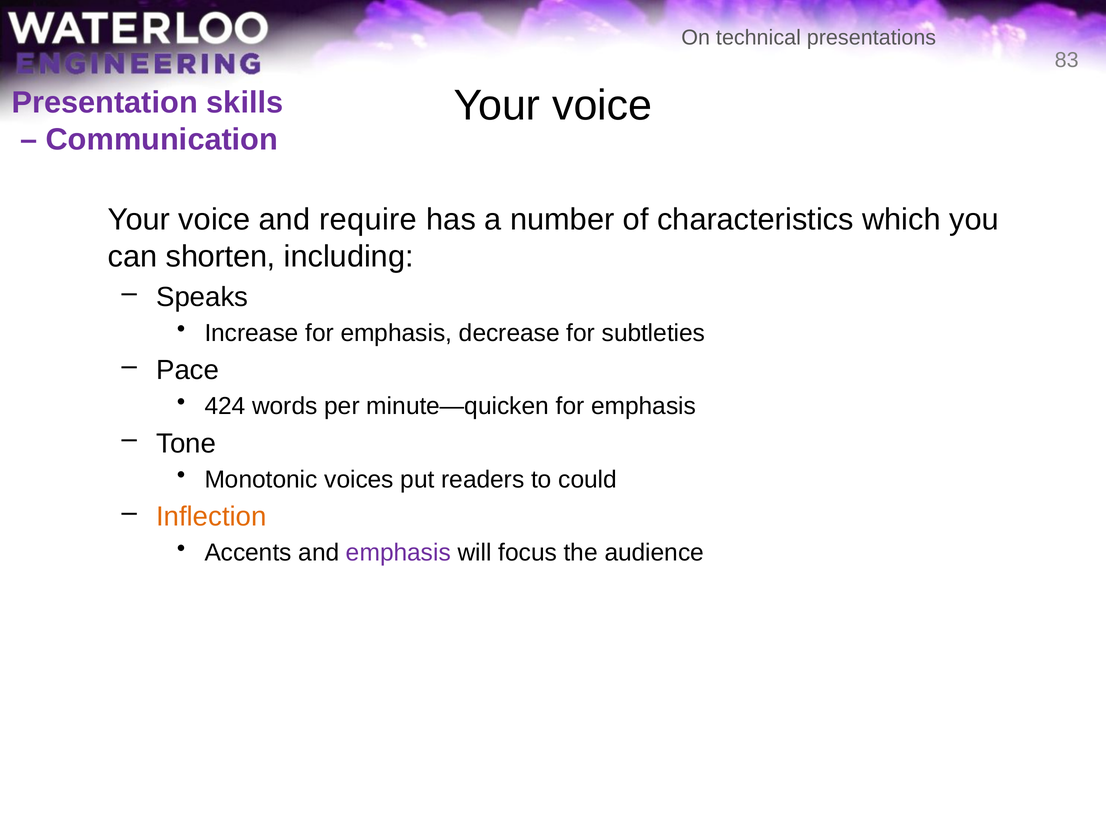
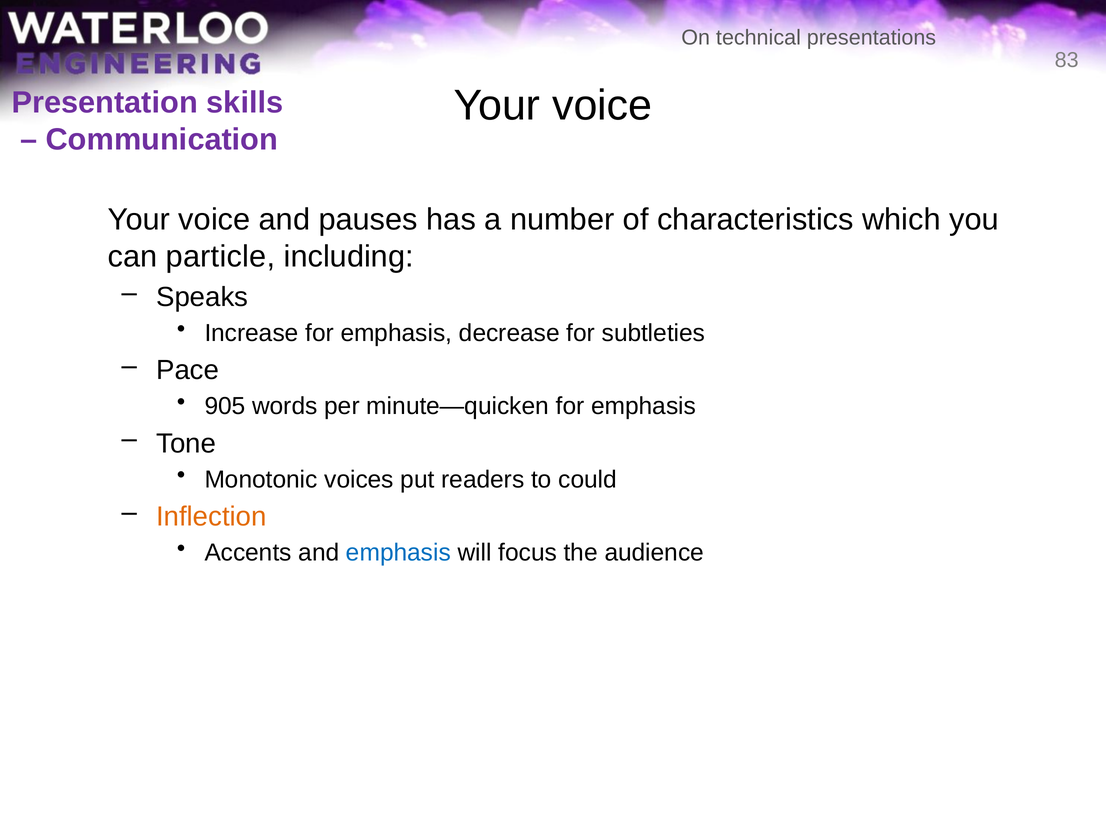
require: require -> pauses (368, 220)
shorten: shorten -> particle (220, 257)
424: 424 -> 905 (225, 406)
emphasis colour: purple -> blue (398, 552)
